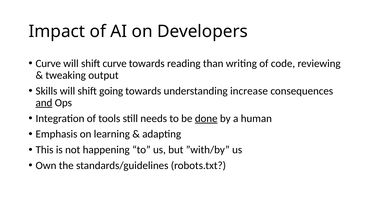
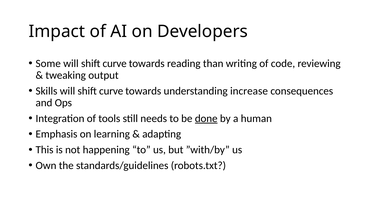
Curve: Curve -> Some (48, 63)
Skills will shift going: going -> curve (111, 91)
and underline: present -> none (44, 103)
